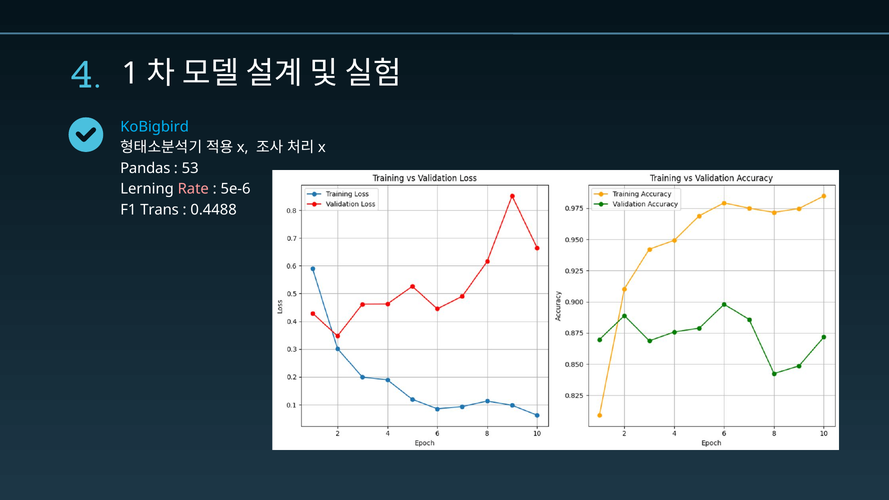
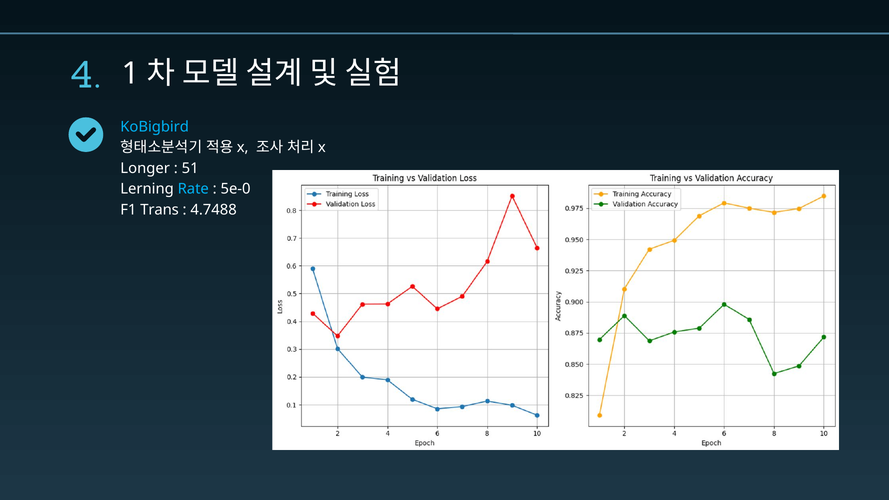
Pandas: Pandas -> Longer (145, 168)
53: 53 -> 51 (190, 168)
Rate colour: pink -> light blue (193, 189)
5e-6: 5e-6 -> 5e-0 (236, 189)
0.4488: 0.4488 -> 4.7488 (214, 210)
